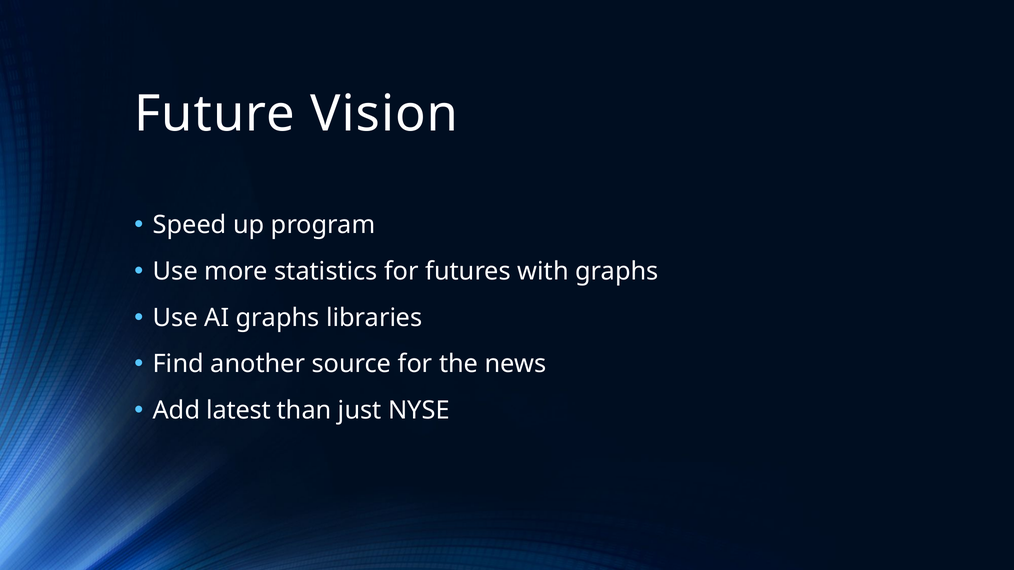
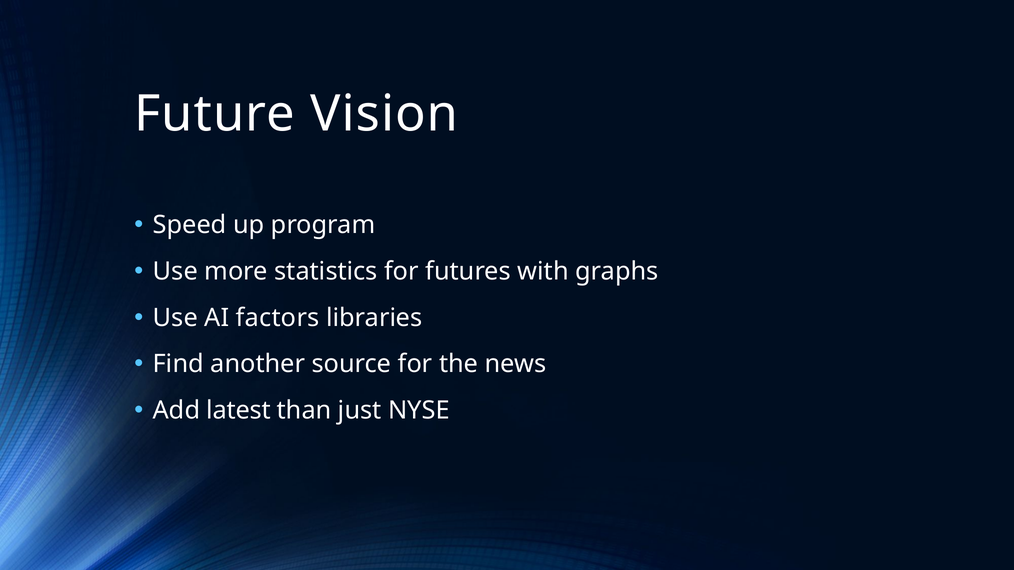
AI graphs: graphs -> factors (278, 318)
